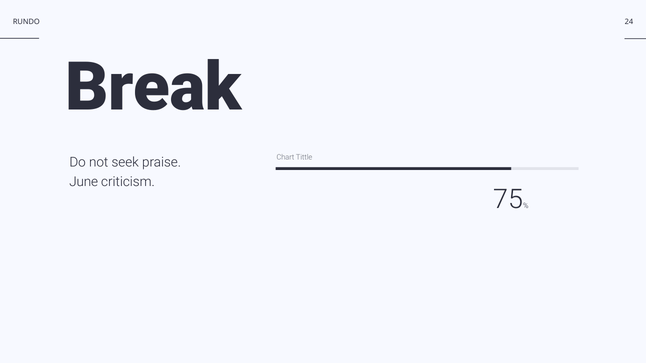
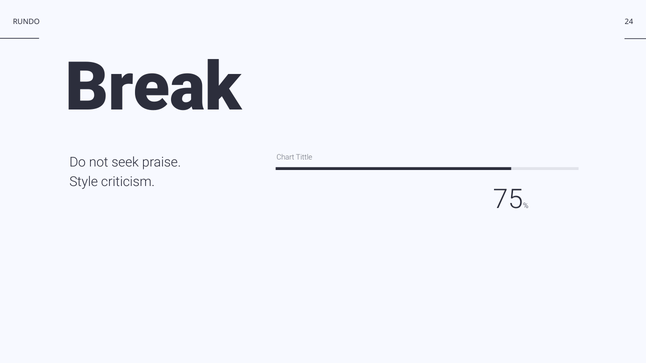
June: June -> Style (84, 182)
